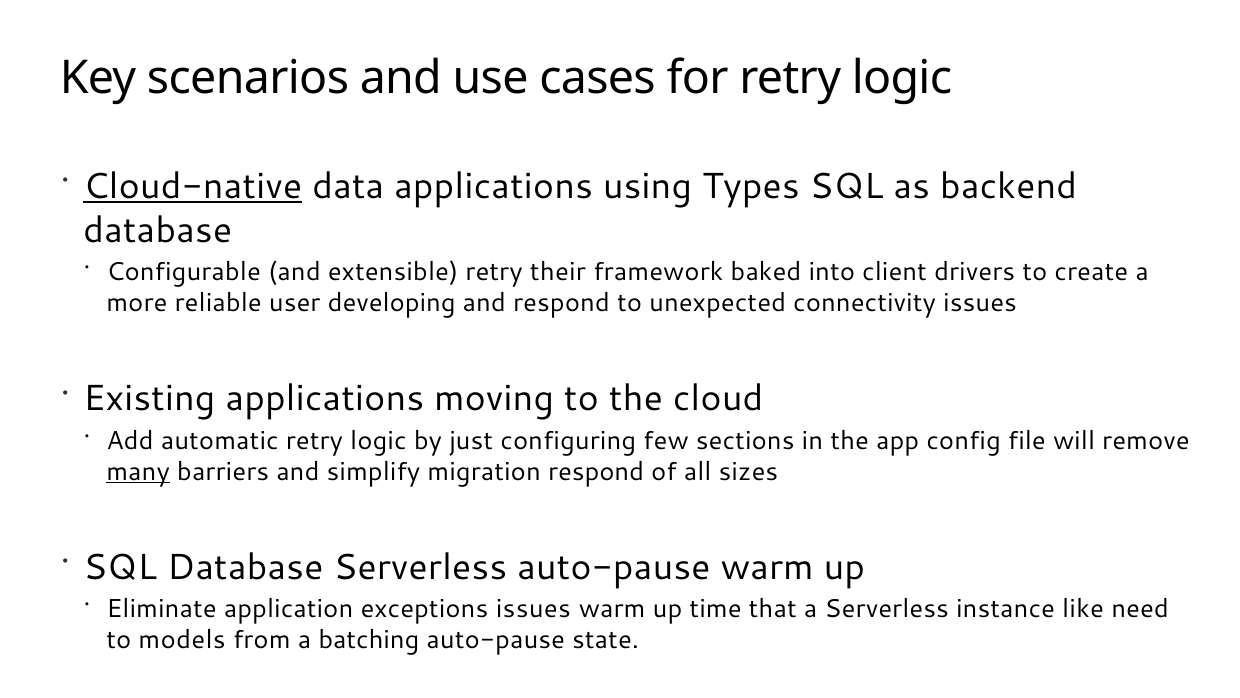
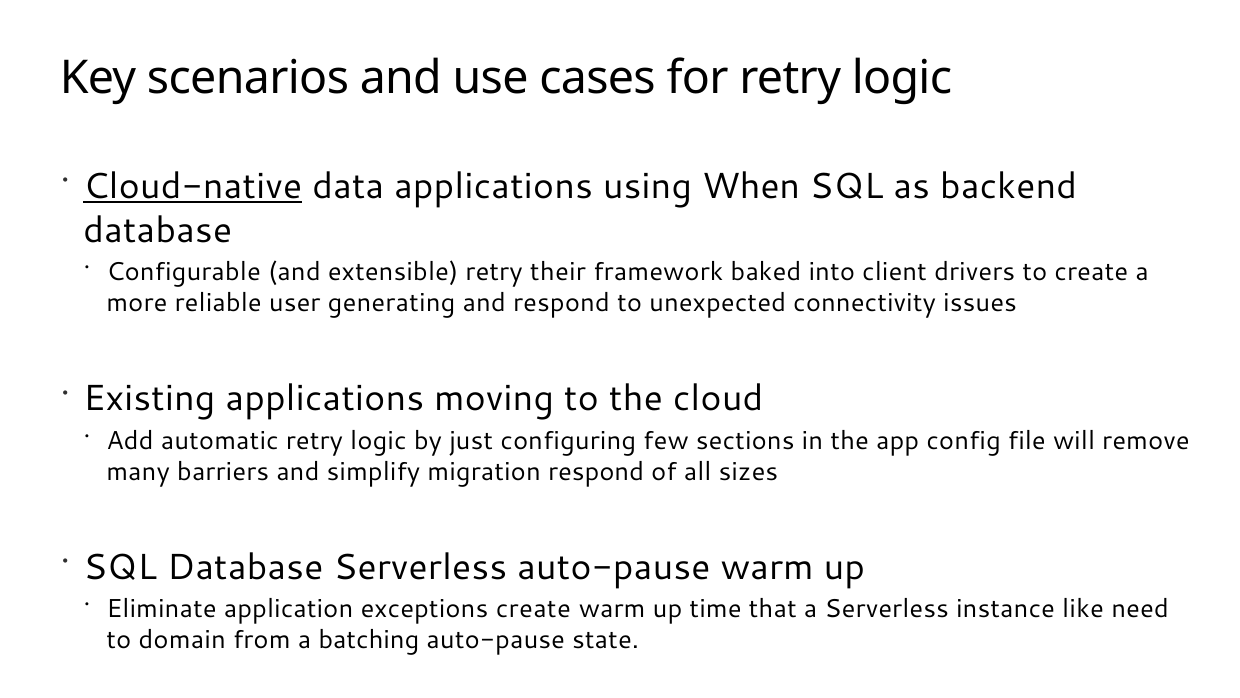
Types: Types -> When (751, 187)
developing: developing -> generating (392, 303)
many underline: present -> none (138, 471)
exceptions issues: issues -> create (533, 609)
models: models -> domain (182, 640)
